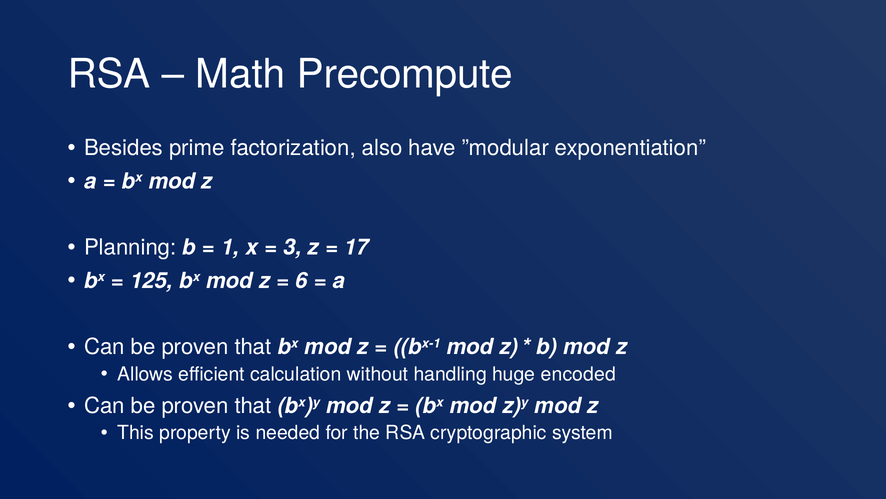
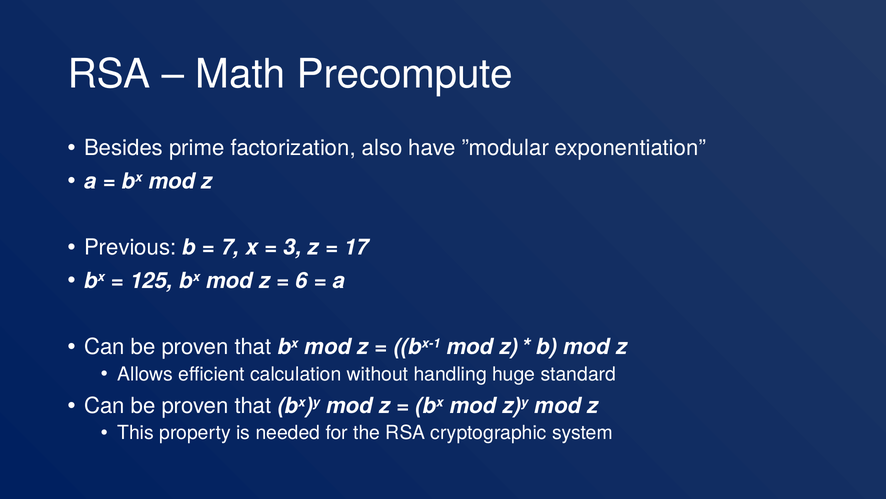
Planning: Planning -> Previous (130, 247)
1: 1 -> 7 (230, 247)
encoded: encoded -> standard (578, 374)
